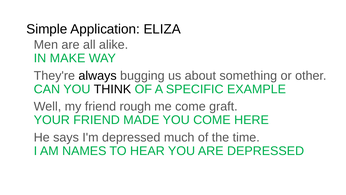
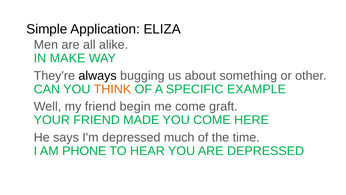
THINK colour: black -> orange (112, 89)
rough: rough -> begin (135, 106)
NAMES: NAMES -> PHONE (84, 151)
